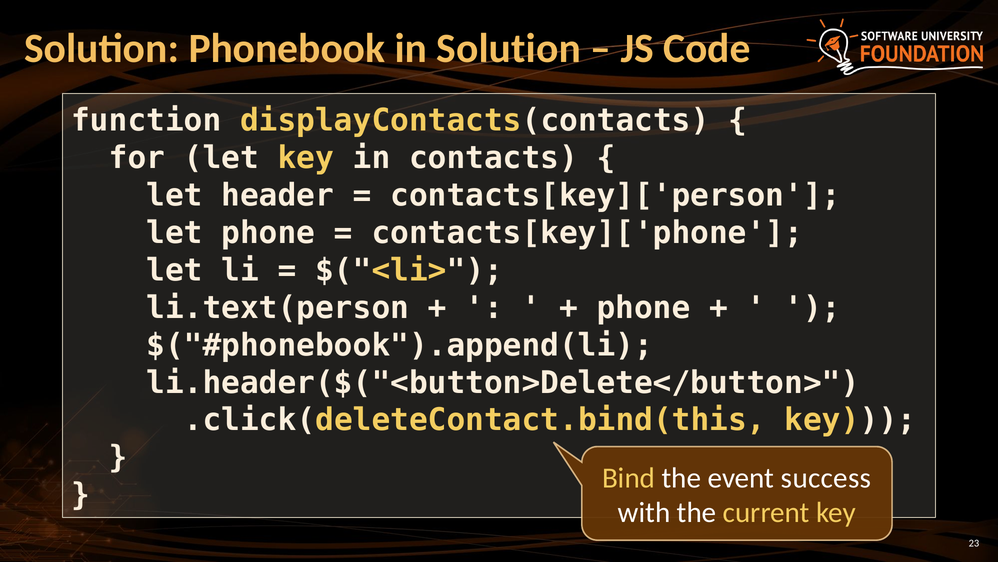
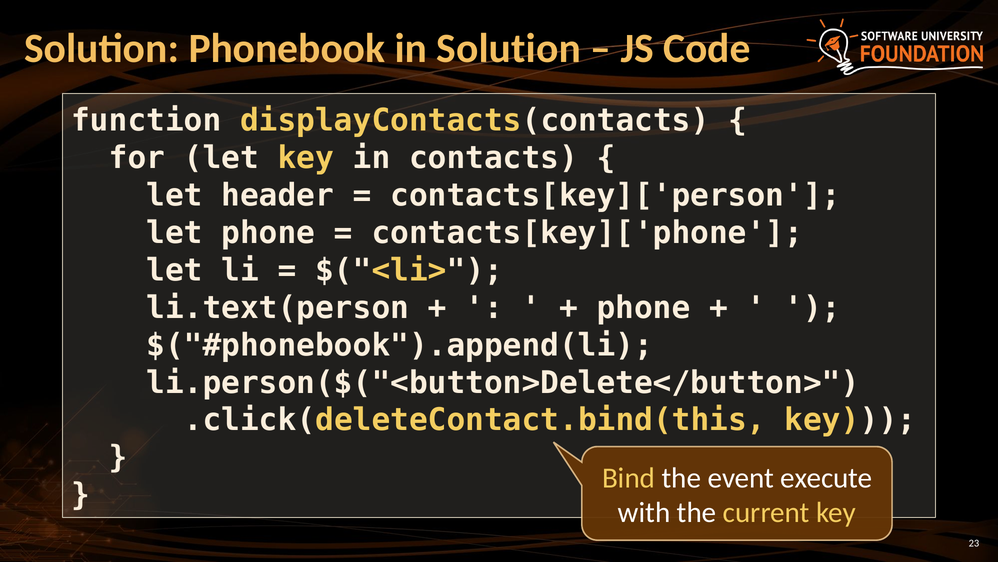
li.header($("<button>Delete</button>: li.header($("<button>Delete</button> -> li.person($("<button>Delete</button> (503, 382)
success: success -> execute (826, 477)
